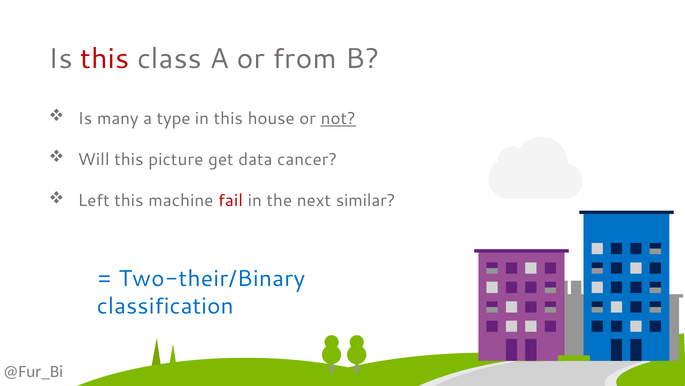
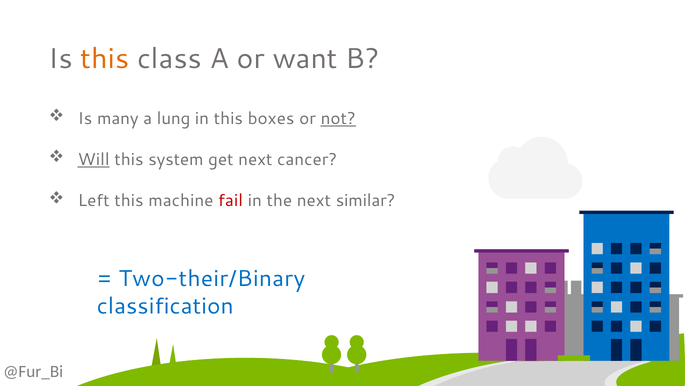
this colour: red -> orange (105, 59)
from: from -> want (305, 59)
type: type -> lung (174, 118)
house: house -> boxes (271, 118)
Will underline: none -> present (94, 159)
picture: picture -> system (176, 159)
get data: data -> next (255, 159)
